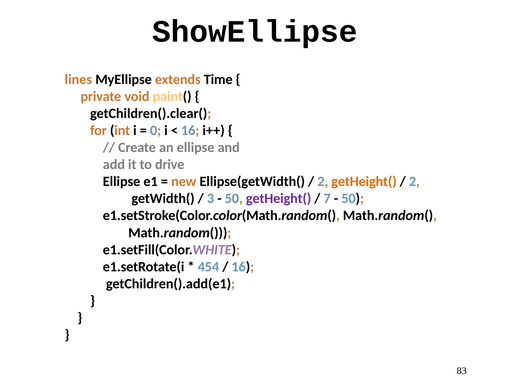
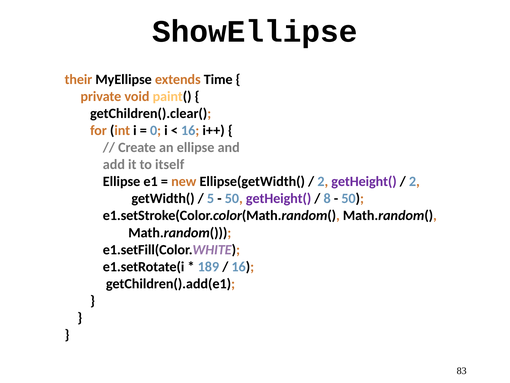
lines: lines -> their (78, 79)
drive: drive -> itself (170, 164)
getHeight( colour: orange -> purple (364, 181)
3: 3 -> 5 (211, 198)
7: 7 -> 8 (327, 198)
454: 454 -> 189 (208, 266)
